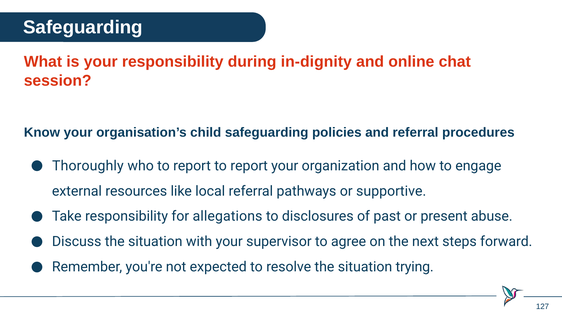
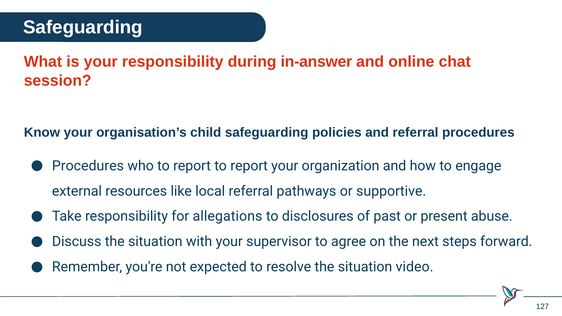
in-dignity: in-dignity -> in-answer (316, 62)
Thoroughly: Thoroughly -> Procedures (88, 166)
trying: trying -> video (415, 267)
